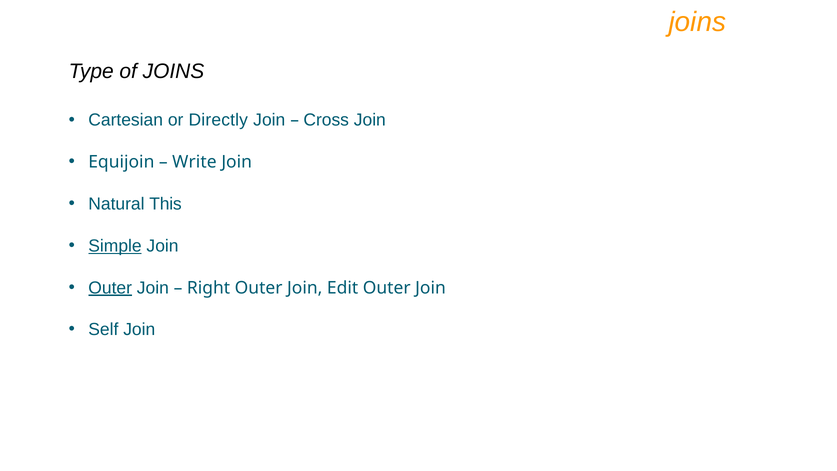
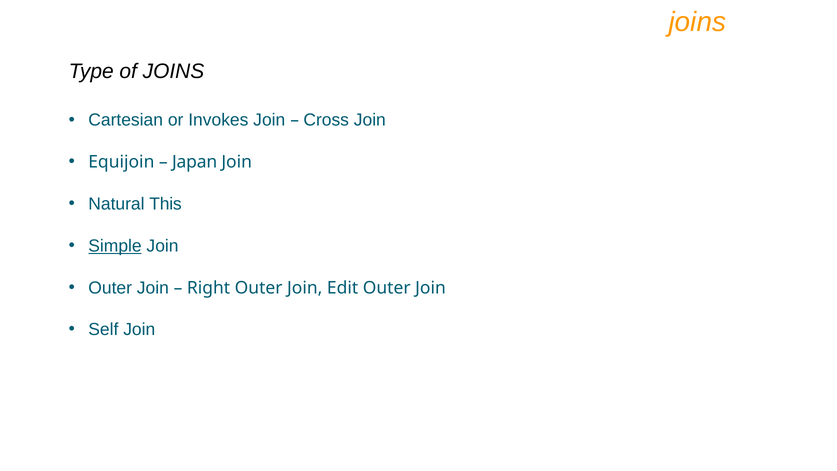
Directly: Directly -> Invokes (218, 120)
Write: Write -> Japan (195, 162)
Outer underline: present -> none (110, 288)
